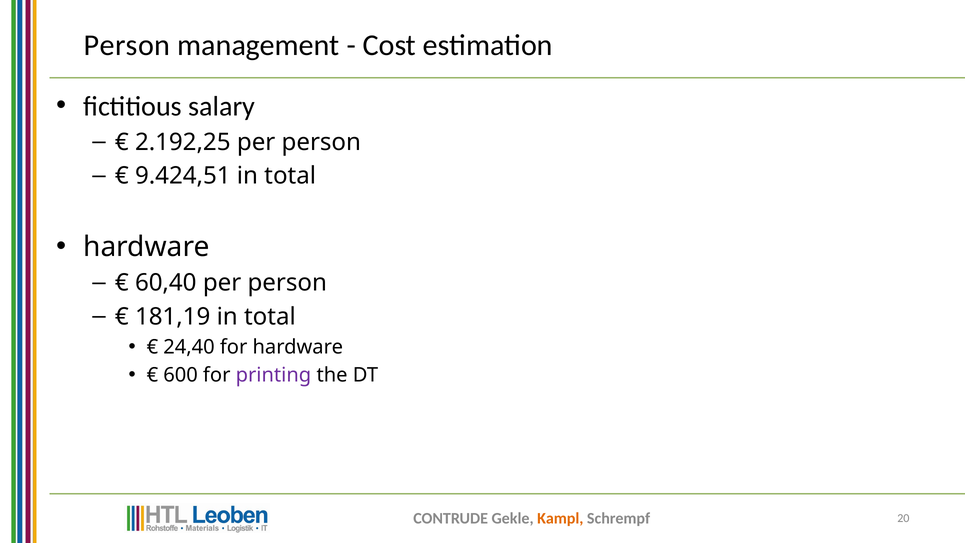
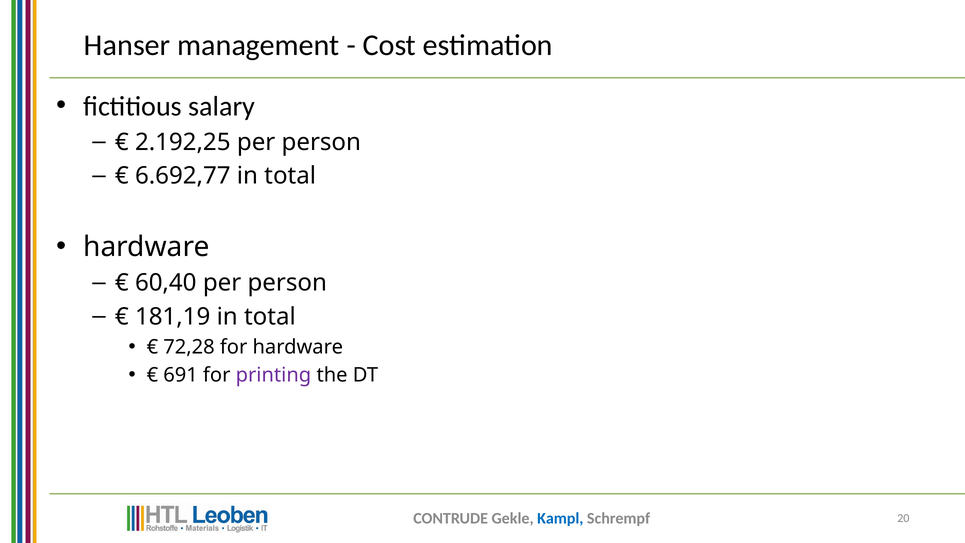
Person: Person -> Hanser (127, 46)
9.424,51: 9.424,51 -> 6.692,77 (183, 176)
24,40: 24,40 -> 72,28 (189, 347)
600: 600 -> 691 (181, 375)
Kampl colour: orange -> blue (560, 518)
